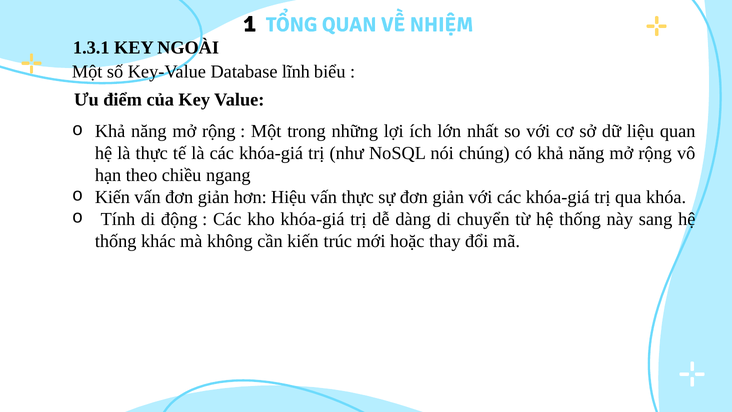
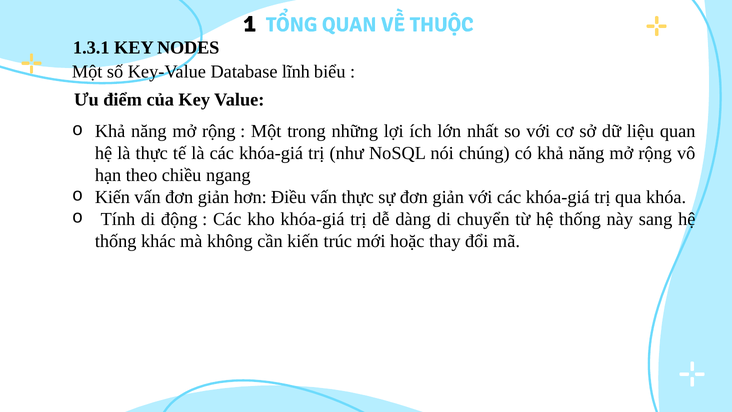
NHIỆM: NHIỆM -> THUỘC (442, 25)
NGOÀI: NGOÀI -> NODES (188, 48)
Hiệu: Hiệu -> Điều (289, 197)
